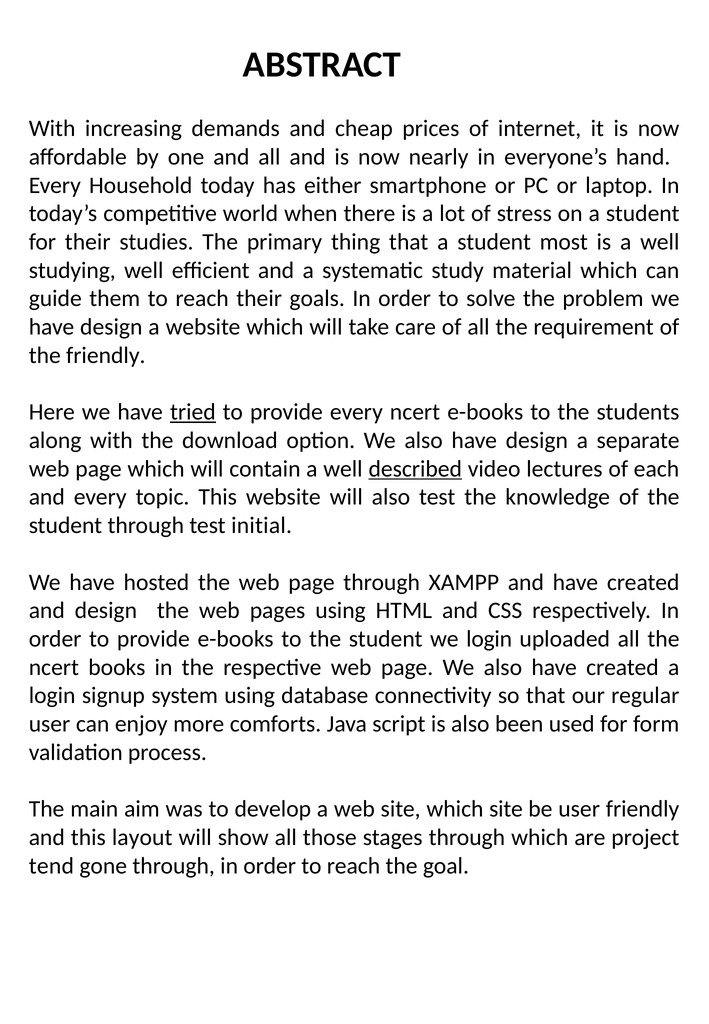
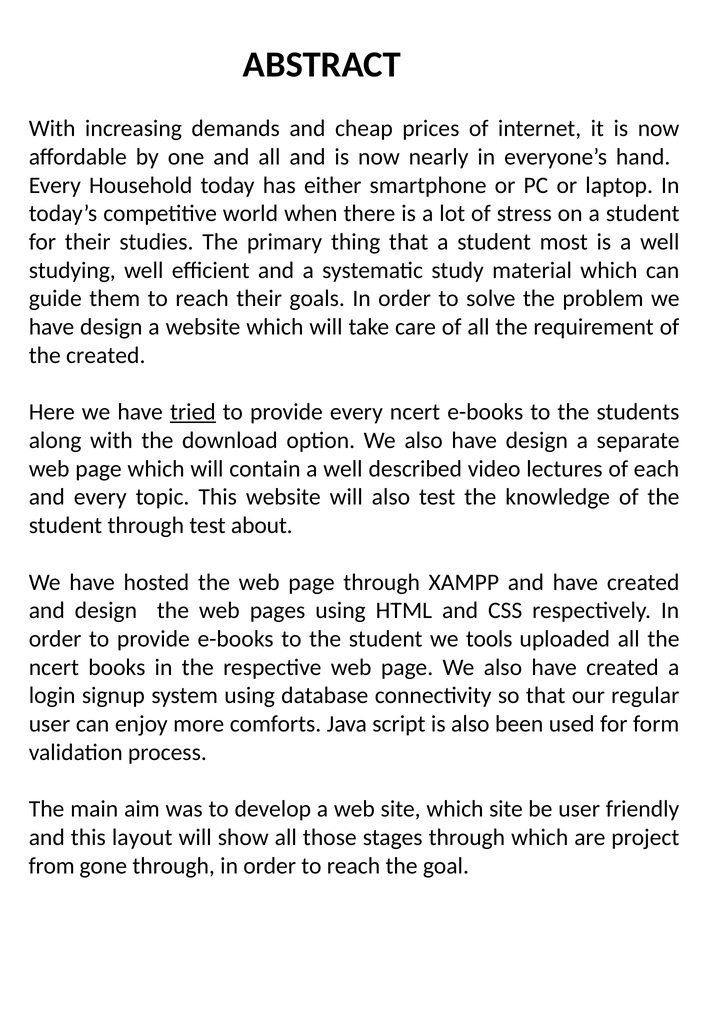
the friendly: friendly -> created (106, 355)
described underline: present -> none (415, 469)
initial: initial -> about (262, 526)
we login: login -> tools (489, 639)
tend: tend -> from (52, 866)
